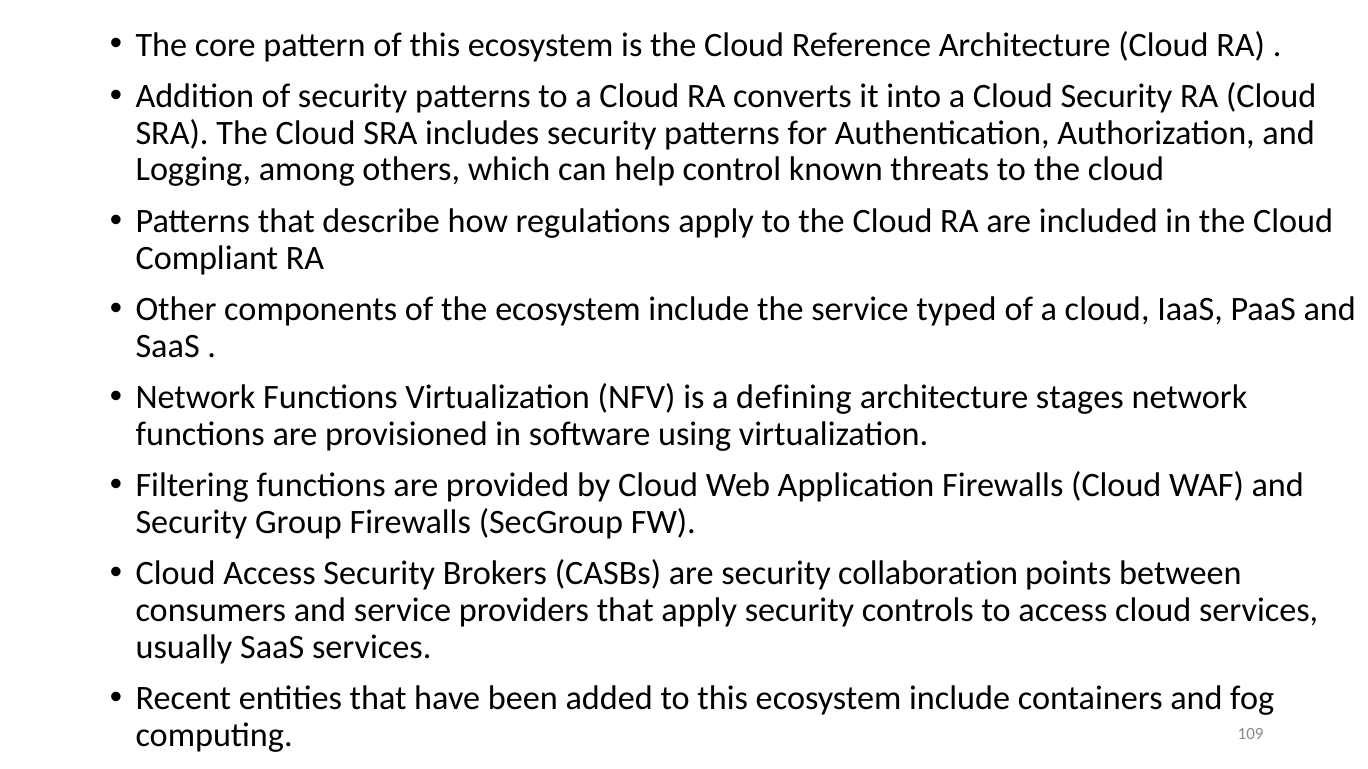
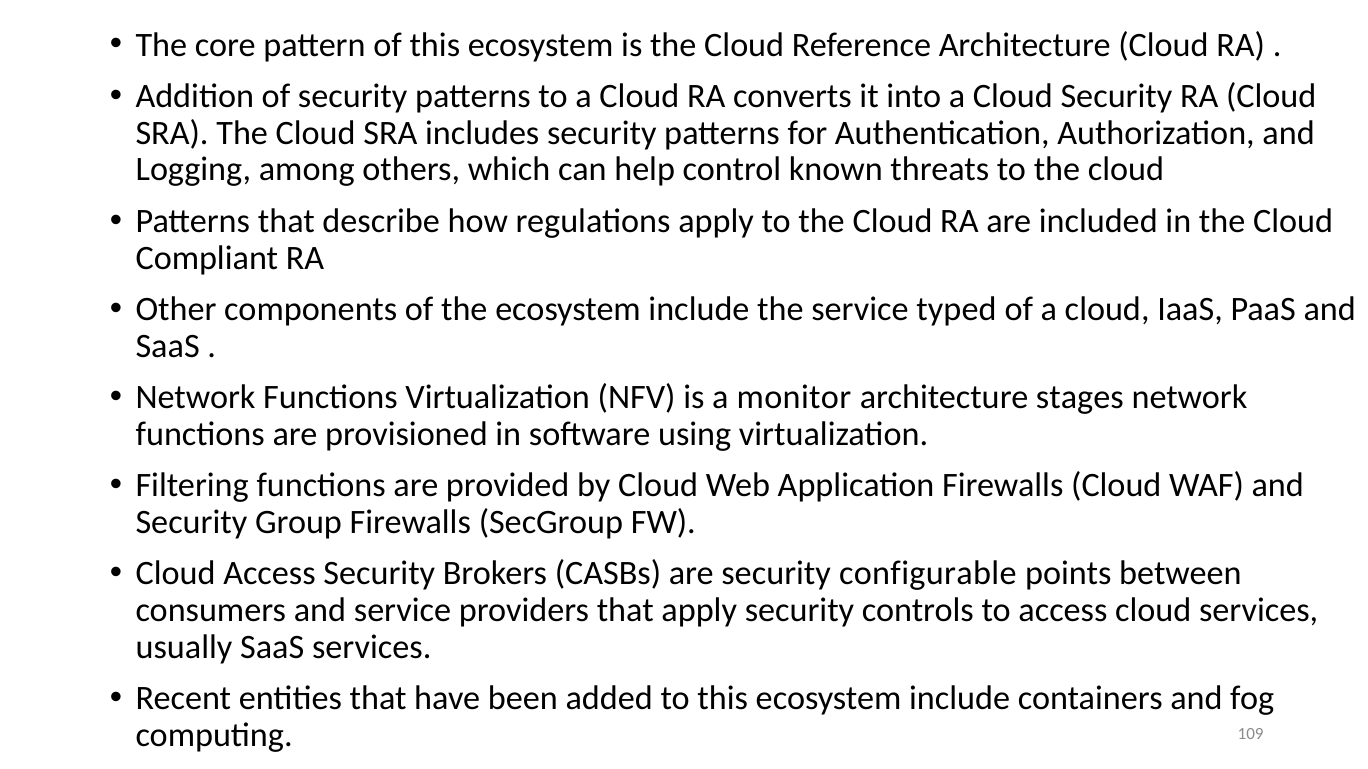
defining: defining -> monitor (794, 397)
collaboration: collaboration -> configurable (928, 573)
